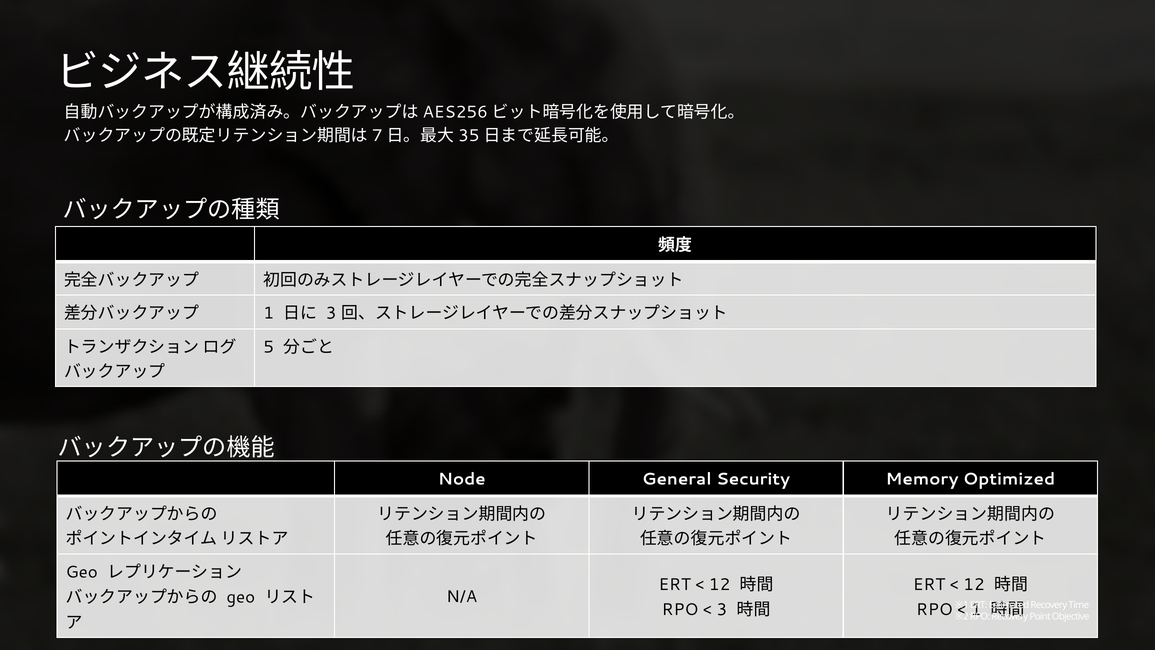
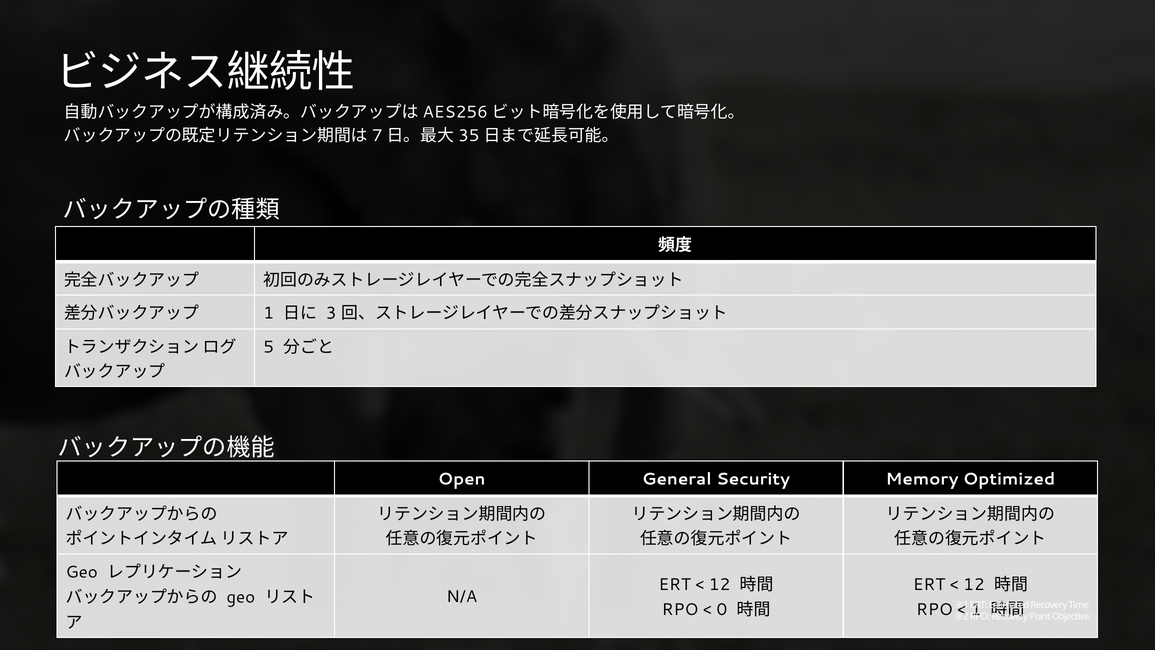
Node: Node -> Open (462, 479)
3: 3 -> 0 (722, 609)
